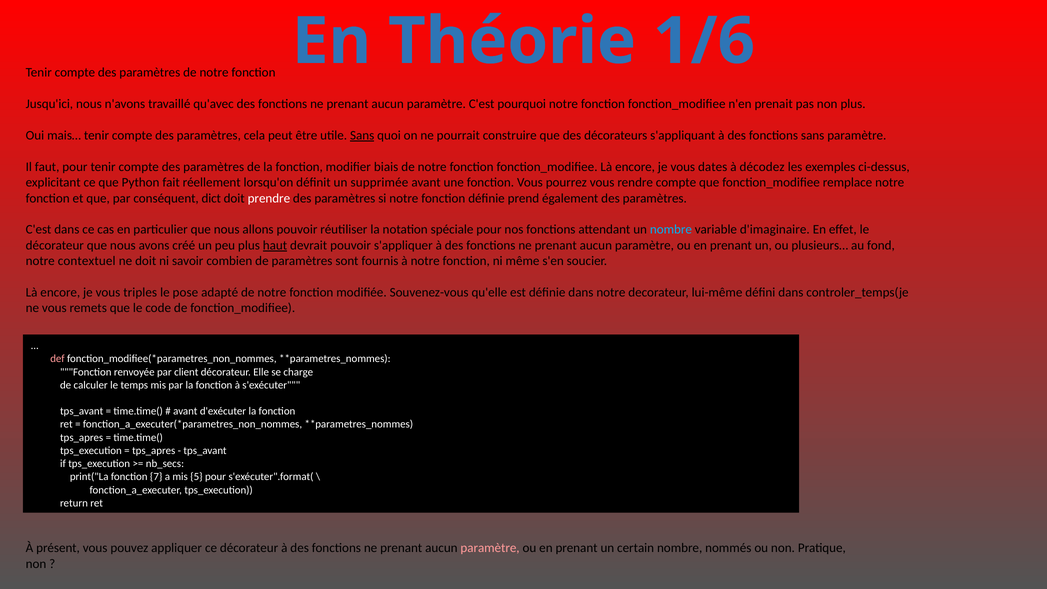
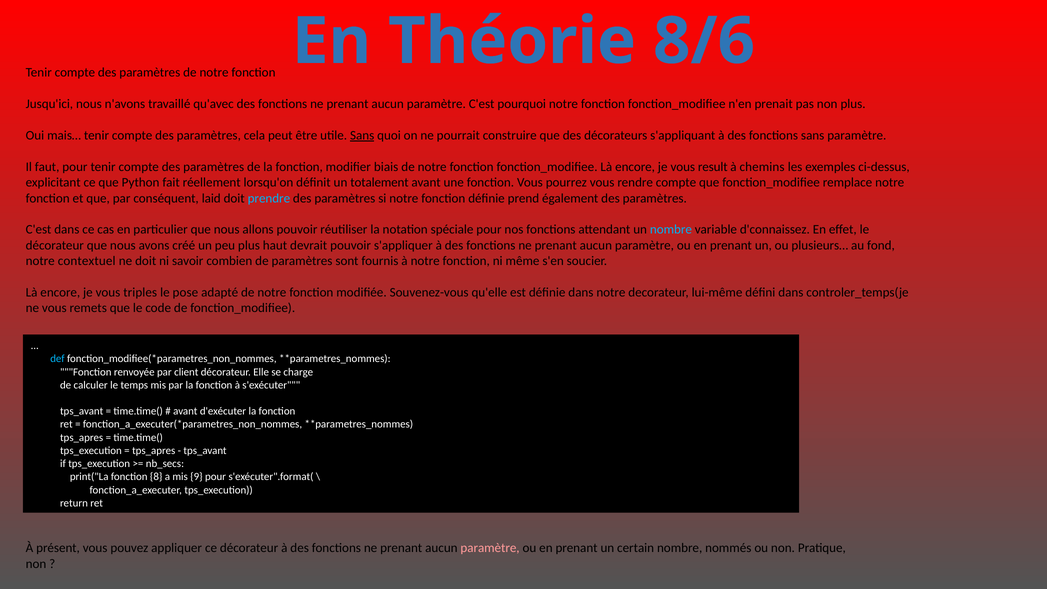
1/6: 1/6 -> 8/6 (704, 41)
dates: dates -> result (713, 167)
décodez: décodez -> chemins (762, 167)
supprimée: supprimée -> totalement (380, 182)
dict: dict -> laid (211, 198)
prendre colour: white -> light blue (269, 198)
d'imaginaire: d'imaginaire -> d'connaissez (775, 230)
haut underline: present -> none (275, 245)
def colour: pink -> light blue (57, 359)
7: 7 -> 8 (156, 477)
5: 5 -> 9 (196, 477)
